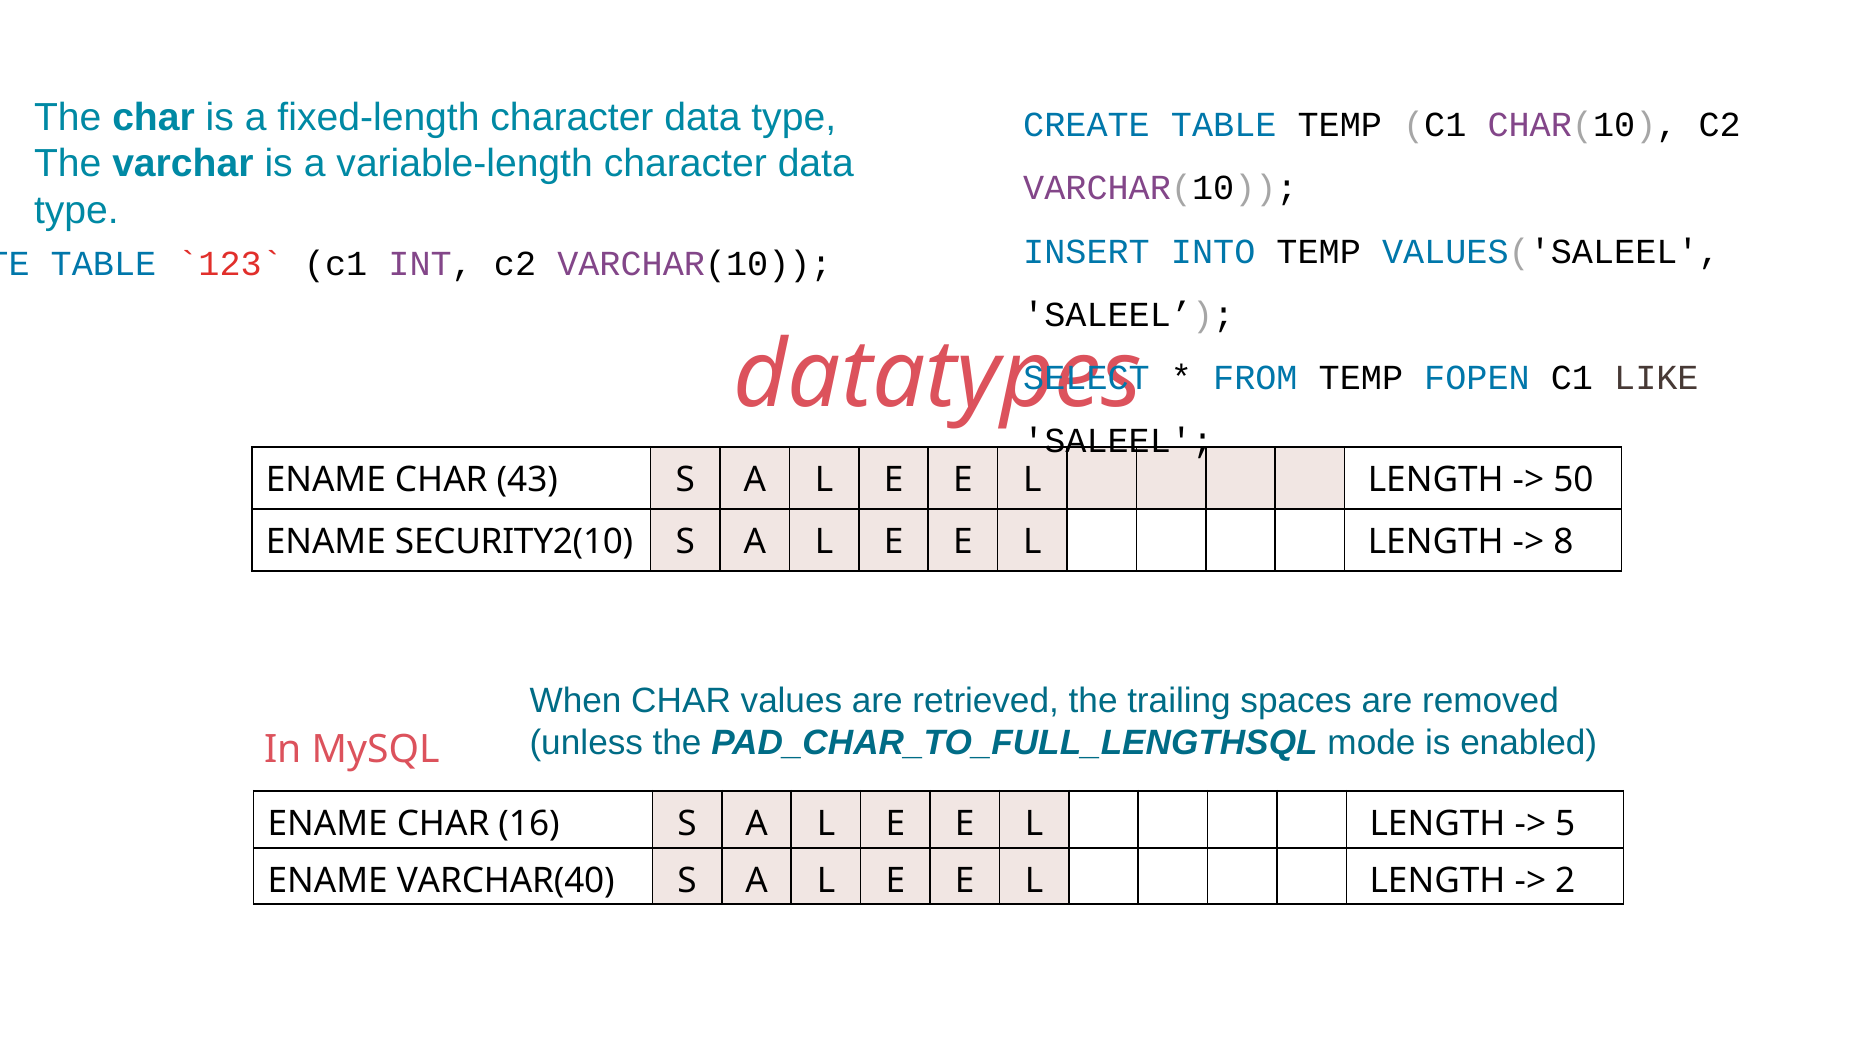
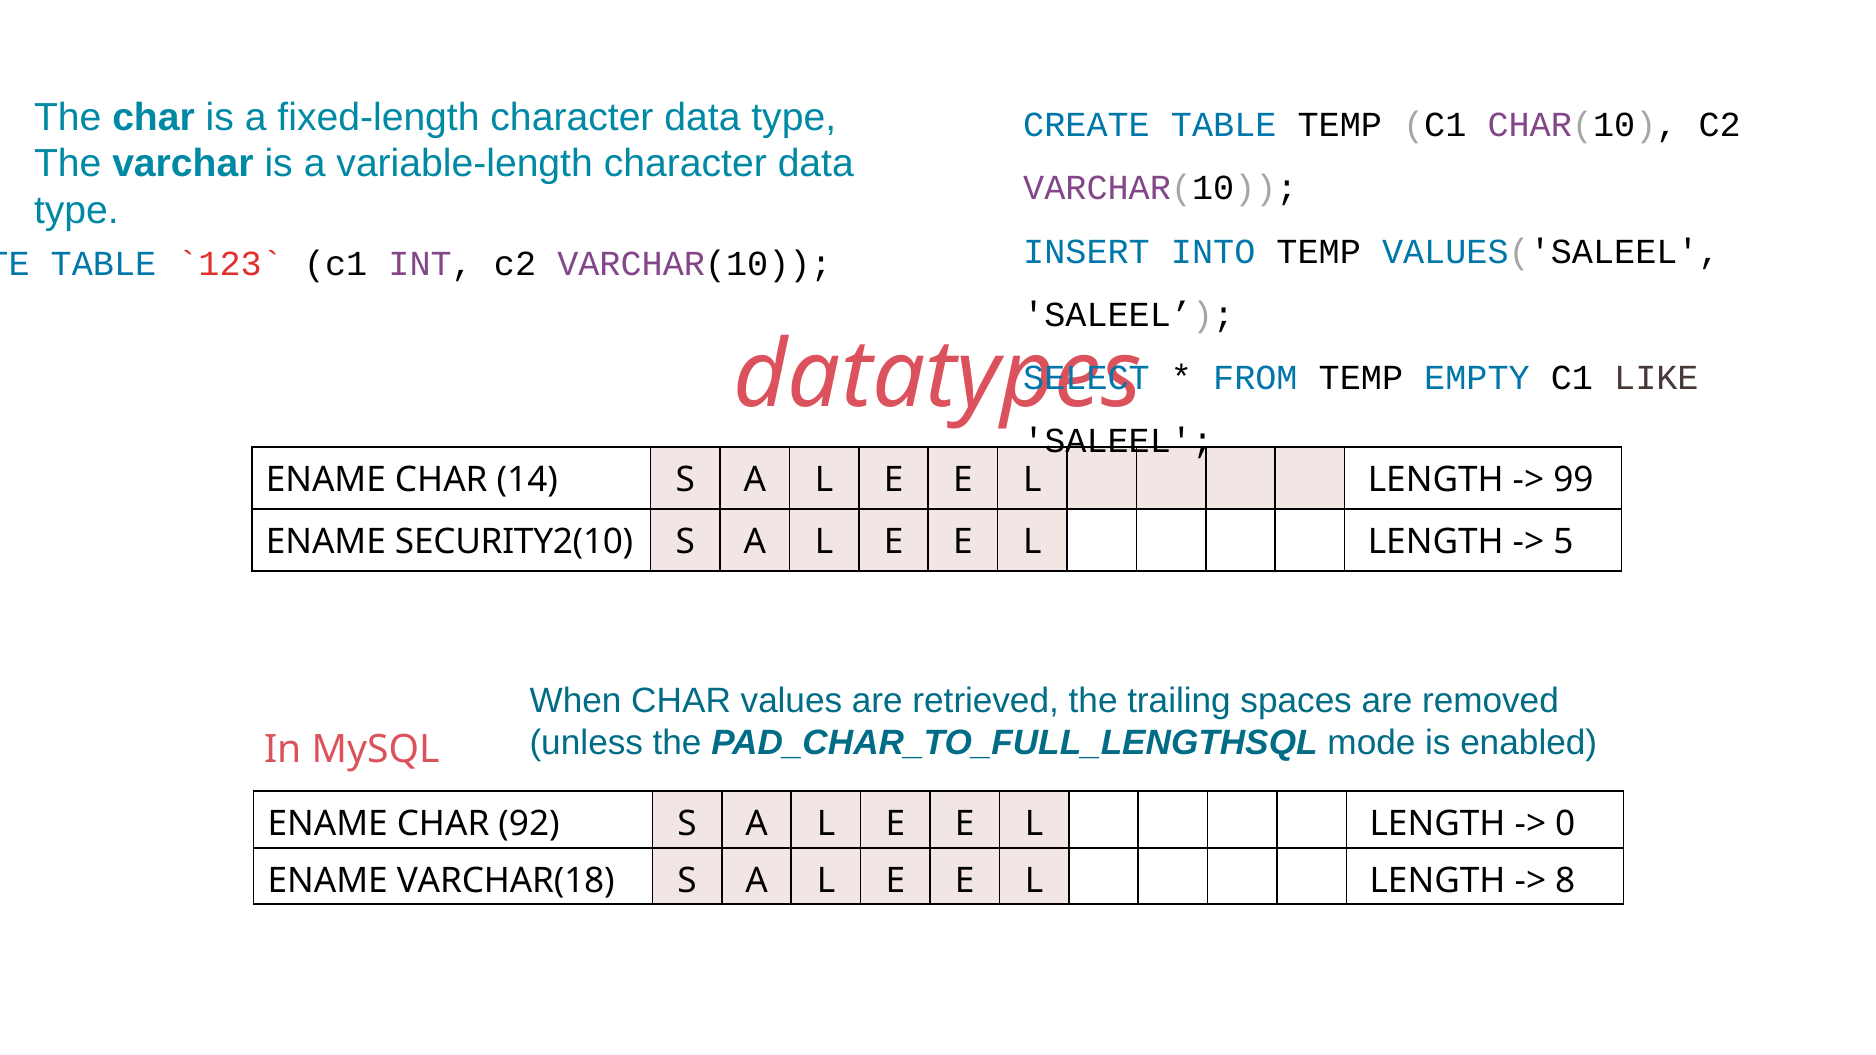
FOPEN: FOPEN -> EMPTY (1477, 378)
43: 43 -> 14 (527, 480)
50: 50 -> 99 (1573, 480)
8: 8 -> 5 (1563, 542)
16: 16 -> 92 (529, 824)
5: 5 -> 0 (1565, 824)
VARCHAR(40: VARCHAR(40 -> VARCHAR(18 (506, 881)
2: 2 -> 8 (1565, 881)
